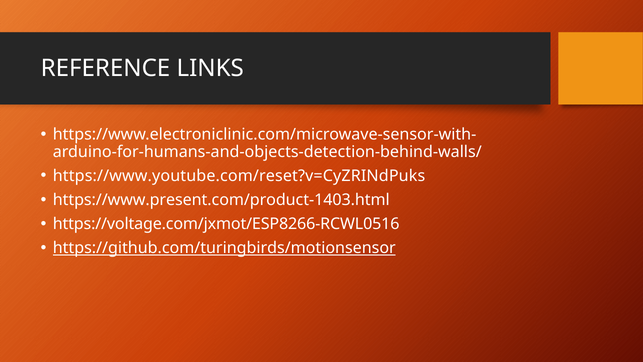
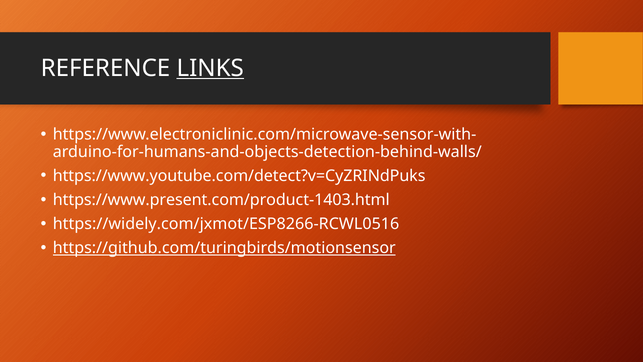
LINKS underline: none -> present (210, 68)
https://www.youtube.com/reset?v=CyZRINdPuks: https://www.youtube.com/reset?v=CyZRINdPuks -> https://www.youtube.com/detect?v=CyZRINdPuks (239, 176)
https://voltage.com/jxmot/ESP8266-RCWL0516: https://voltage.com/jxmot/ESP8266-RCWL0516 -> https://widely.com/jxmot/ESP8266-RCWL0516 (226, 224)
